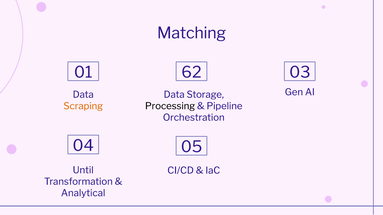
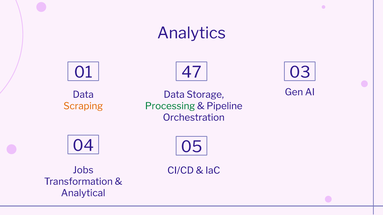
Matching: Matching -> Analytics (191, 33)
62: 62 -> 47 (191, 73)
Processing colour: black -> green (170, 106)
Until: Until -> Jobs (83, 170)
